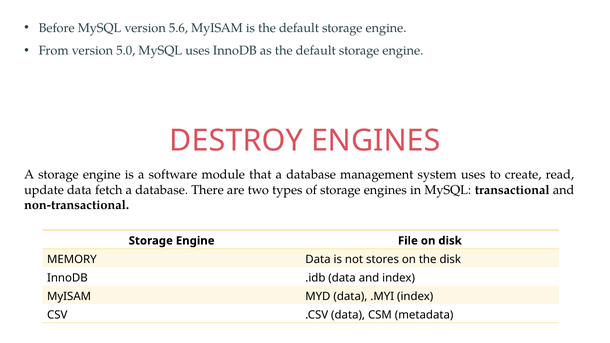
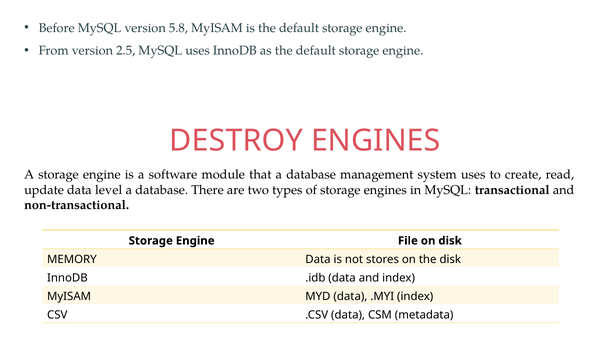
5.6: 5.6 -> 5.8 (178, 28)
5.0: 5.0 -> 2.5 (126, 51)
fetch: fetch -> level (109, 190)
